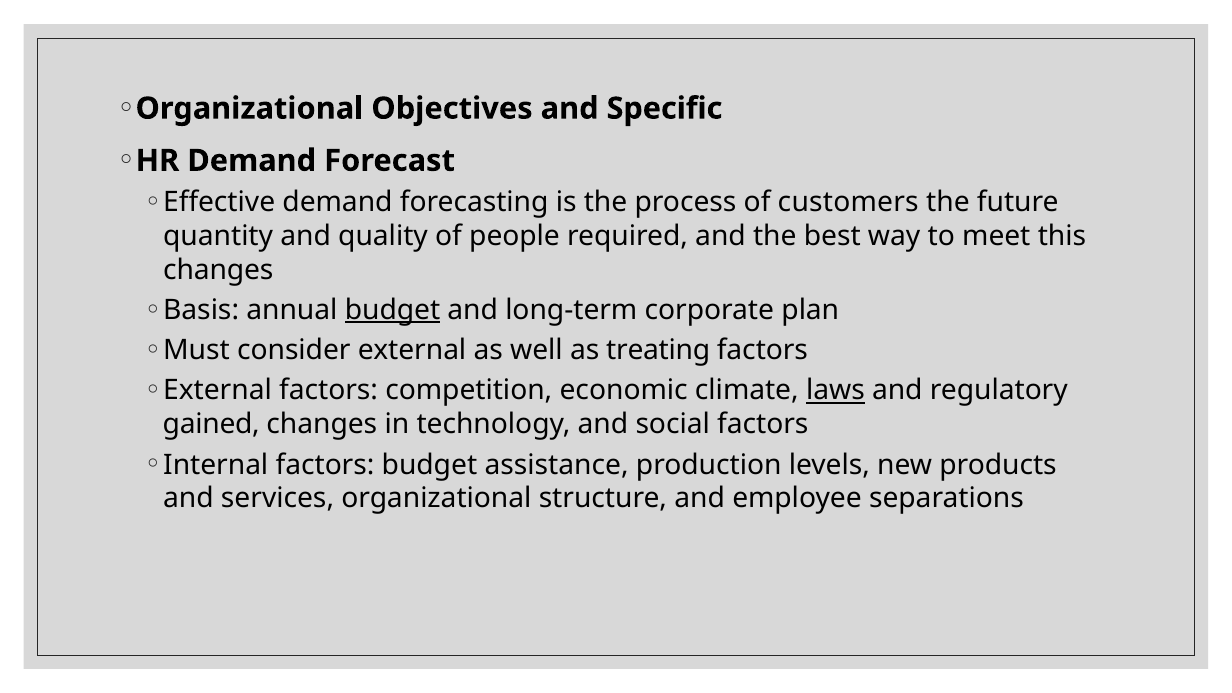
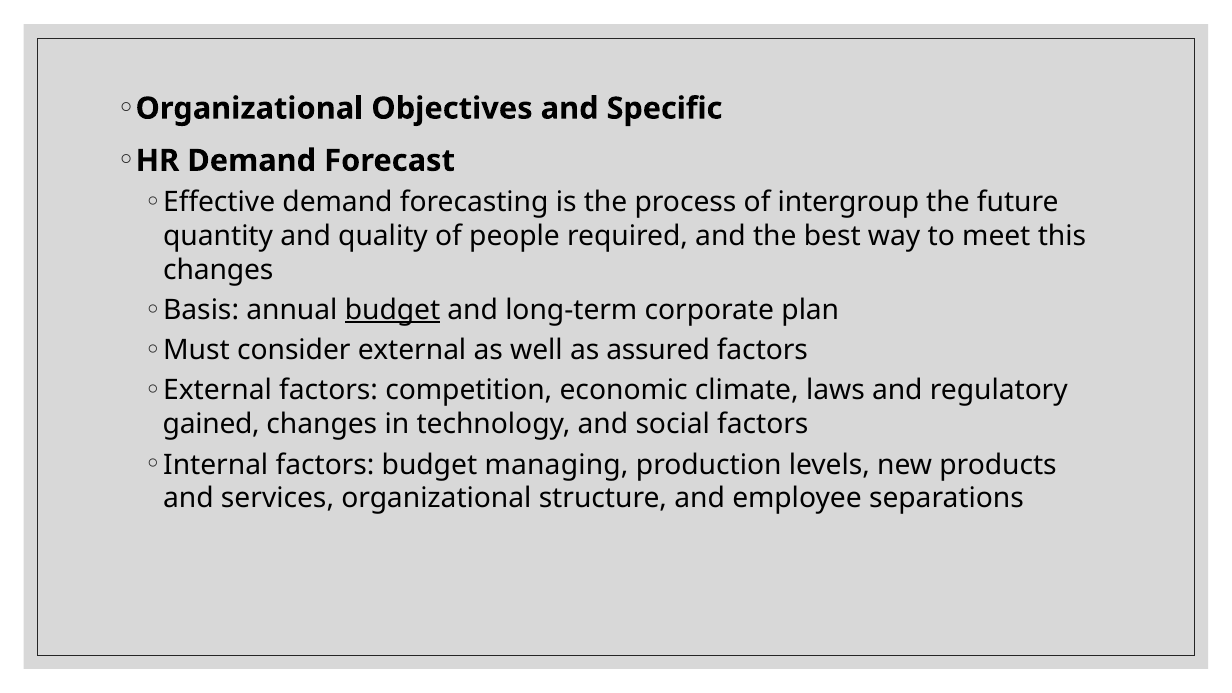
customers: customers -> intergroup (848, 202)
treating: treating -> assured (658, 350)
laws underline: present -> none (835, 391)
assistance: assistance -> managing (557, 465)
